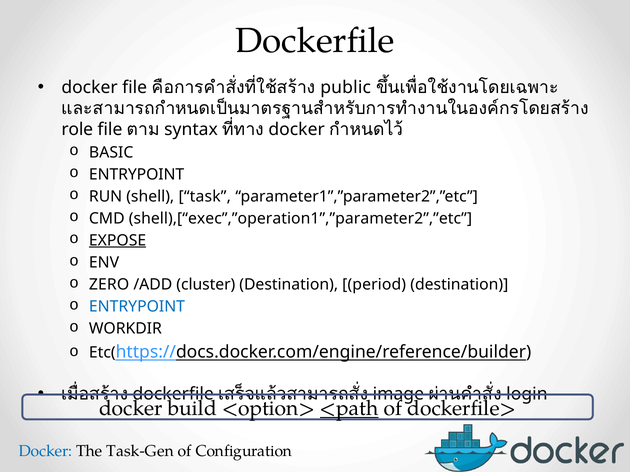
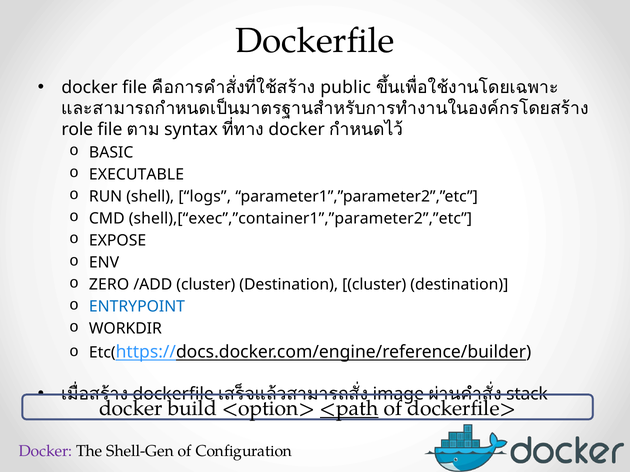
ENTRYPOINT: ENTRYPOINT -> EXECUTABLE (137, 175)
task: task -> logs (205, 197)
shell),[“exec”,”operation1”,”parameter2”,”etc: shell),[“exec”,”operation1”,”parameter2”,”etc -> shell),[“exec”,”container1”,”parameter2”,”etc (300, 219)
EXPOSE underline: present -> none (118, 241)
Destination period: period -> cluster (374, 285)
login: login -> stack (527, 395)
Docker colour: blue -> purple (45, 452)
Task-Gen: Task-Gen -> Shell-Gen (140, 452)
